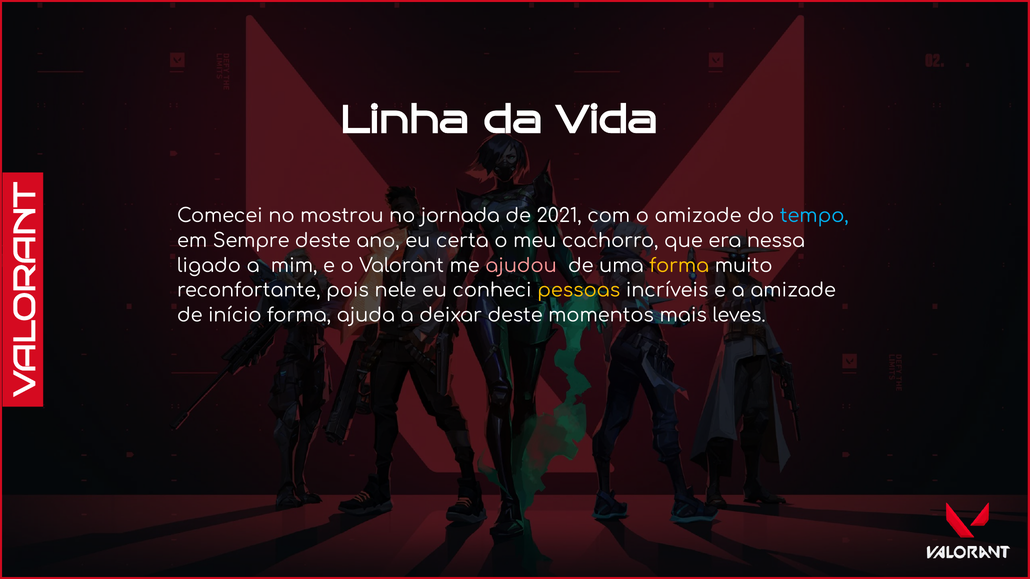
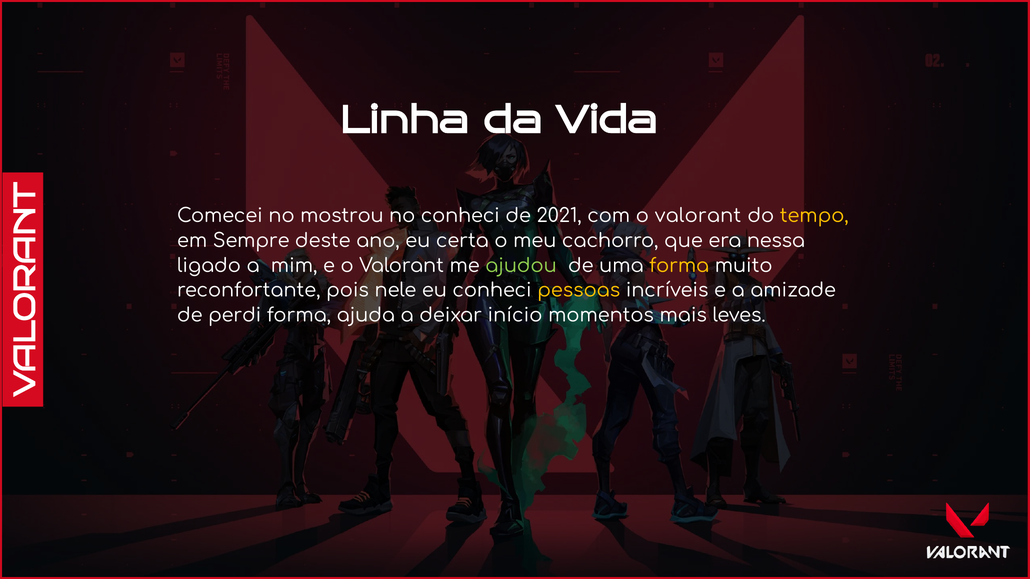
no jornada: jornada -> conheci (460, 216)
com o amizade: amizade -> valorant (698, 216)
tempo colour: light blue -> yellow (814, 216)
ajudou colour: pink -> light green (521, 266)
início: início -> perdi (235, 315)
deixar deste: deste -> início (515, 315)
